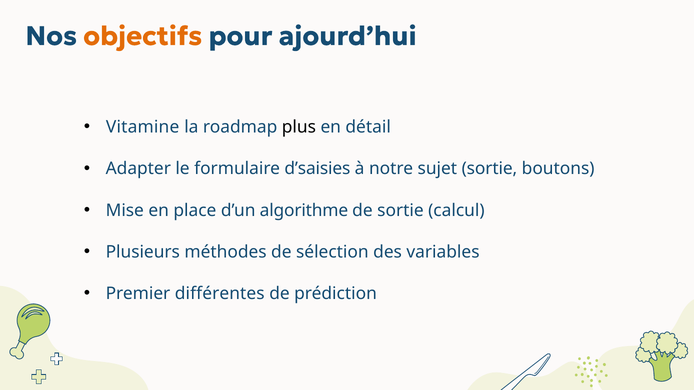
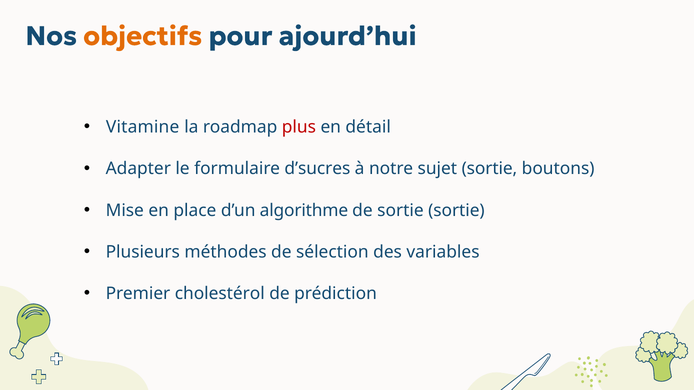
plus colour: black -> red (299, 127)
d’saisies: d’saisies -> d’sucres (317, 169)
sortie calcul: calcul -> sortie (456, 211)
différentes: différentes -> cholestérol (220, 294)
